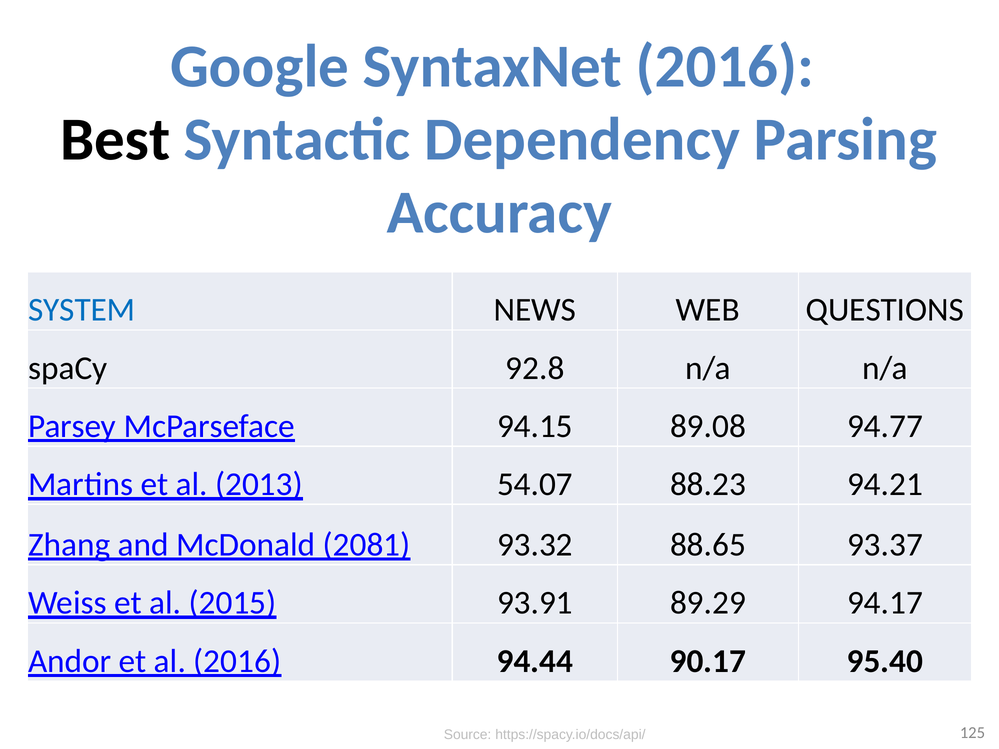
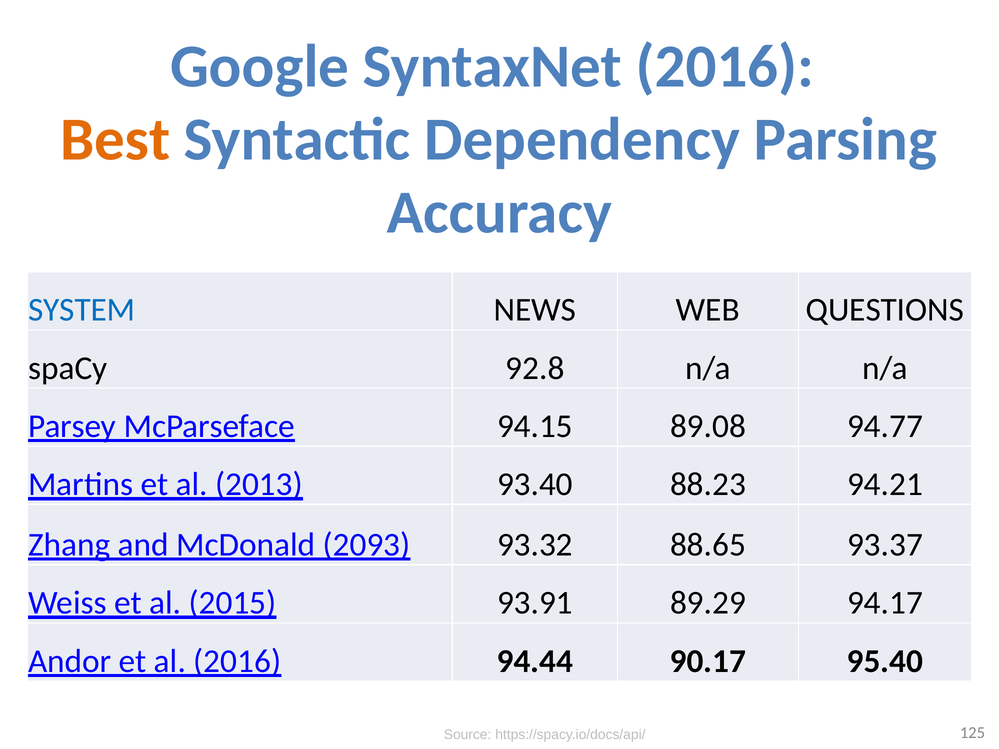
Best colour: black -> orange (115, 140)
54.07: 54.07 -> 93.40 (535, 484)
2081: 2081 -> 2093 (367, 545)
